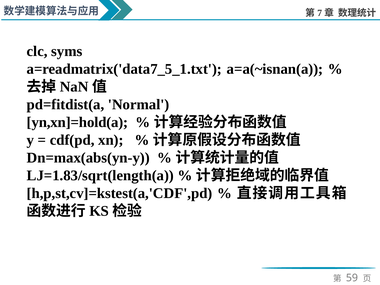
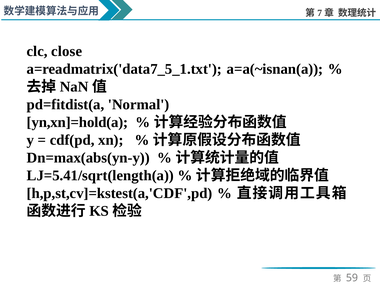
syms: syms -> close (67, 51)
LJ=1.83/sqrt(length(a: LJ=1.83/sqrt(length(a -> LJ=5.41/sqrt(length(a (100, 175)
